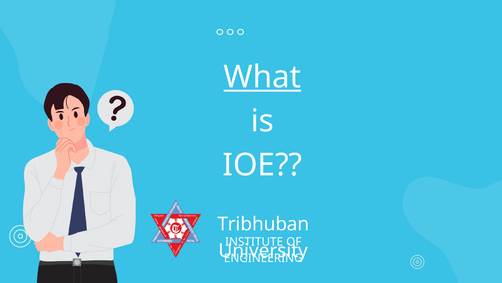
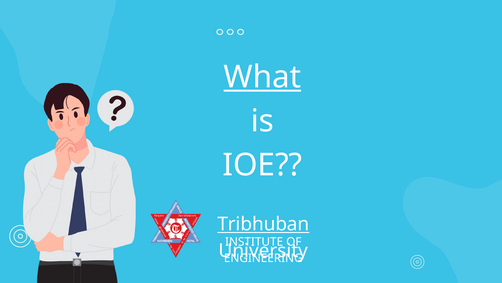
Tribhuban underline: none -> present (263, 224)
